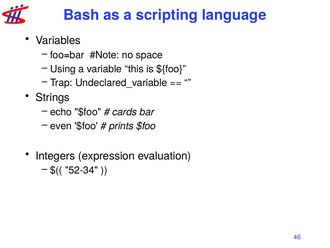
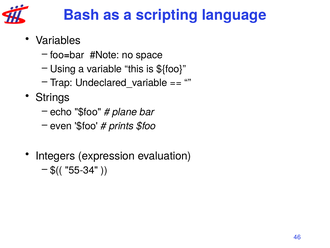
cards: cards -> plane (125, 112)
52-34: 52-34 -> 55-34 (81, 170)
